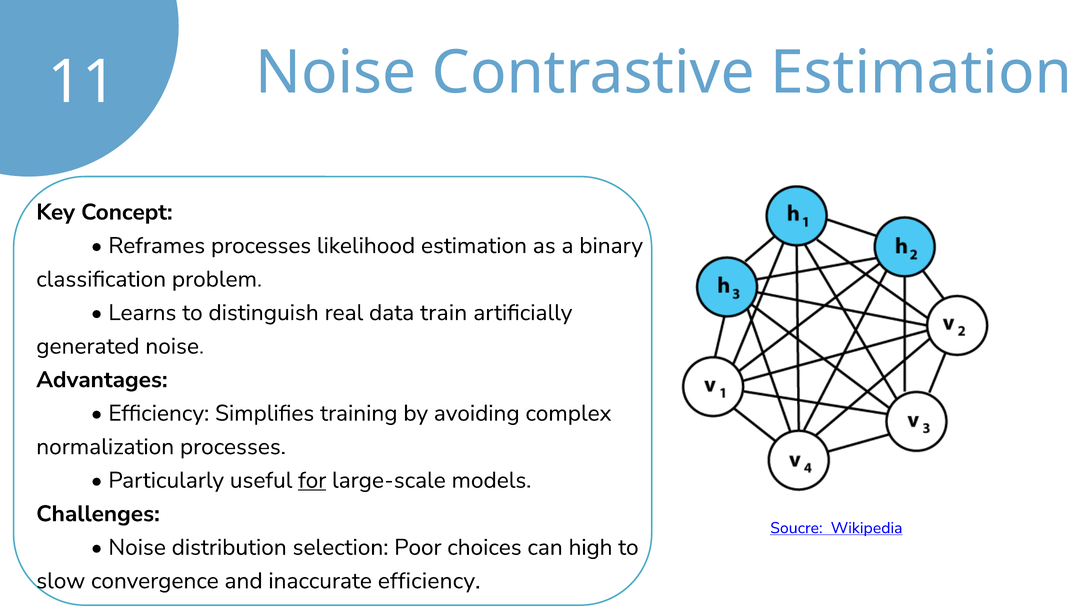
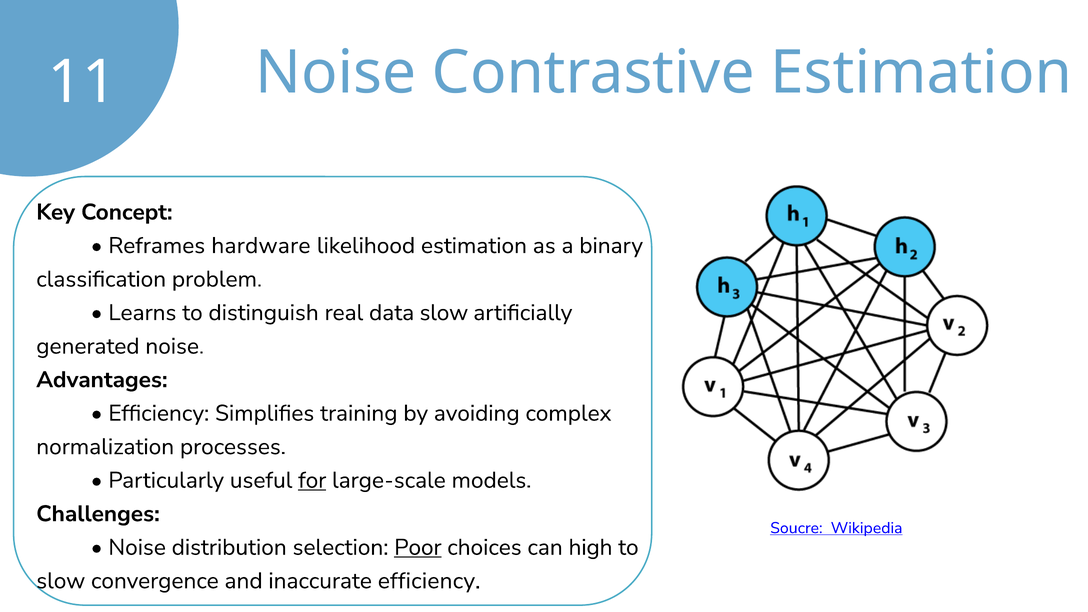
Reframes processes: processes -> hardware (261, 246)
data train: train -> slow (444, 313)
Poor underline: none -> present (418, 547)
